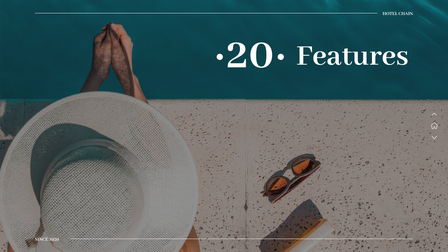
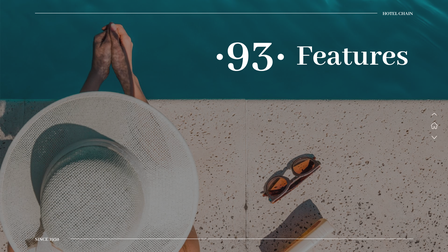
·20·: ·20· -> ·93· (250, 52)
